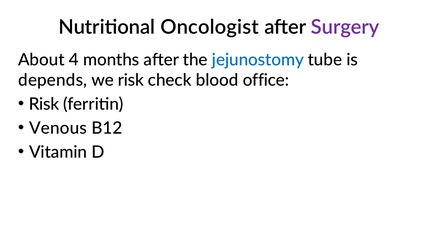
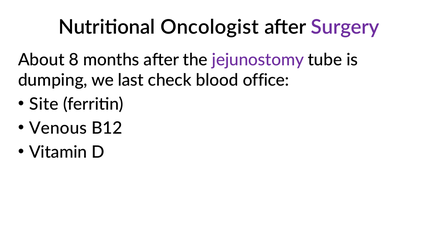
4: 4 -> 8 (74, 60)
jejunostomy colour: blue -> purple (258, 60)
depends: depends -> dumping (53, 80)
we risk: risk -> last (131, 80)
Risk: Risk -> Site (44, 104)
